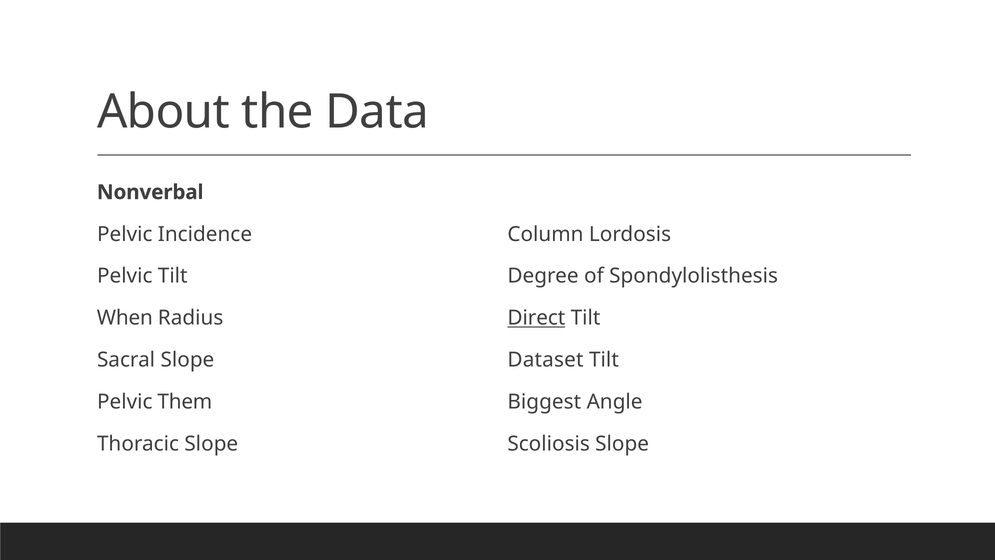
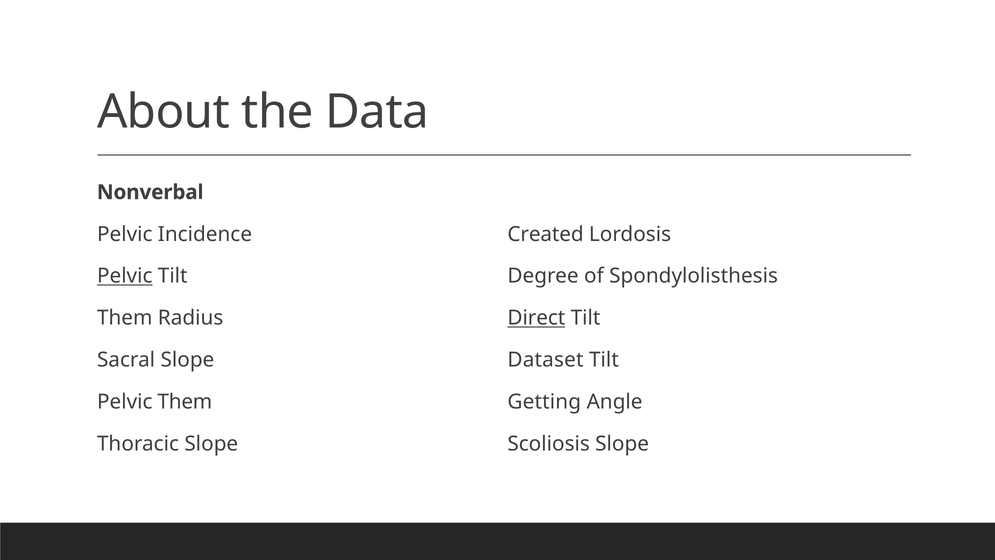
Column: Column -> Created (546, 234)
Pelvic underline: none -> present (125, 276)
When: When -> Them (125, 318)
Biggest: Biggest -> Getting (544, 402)
